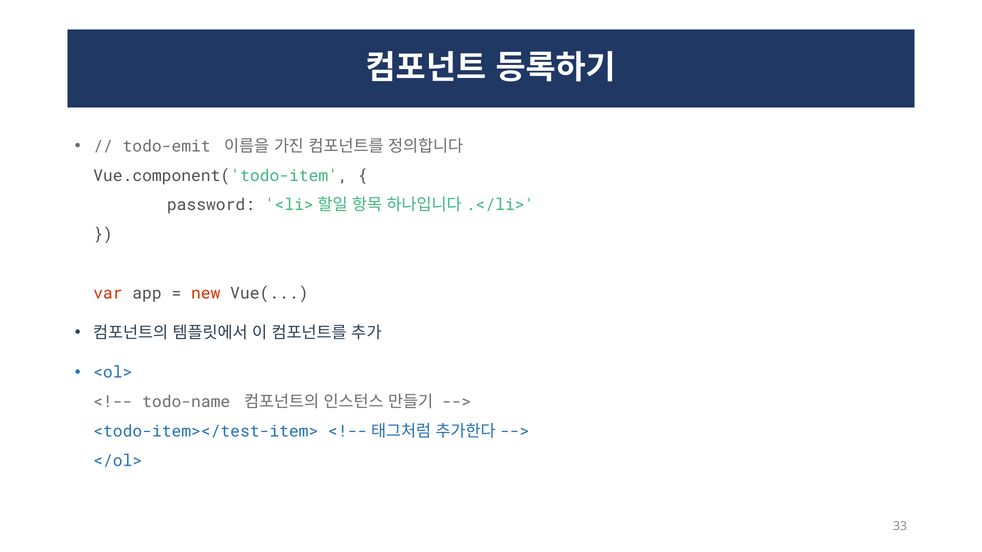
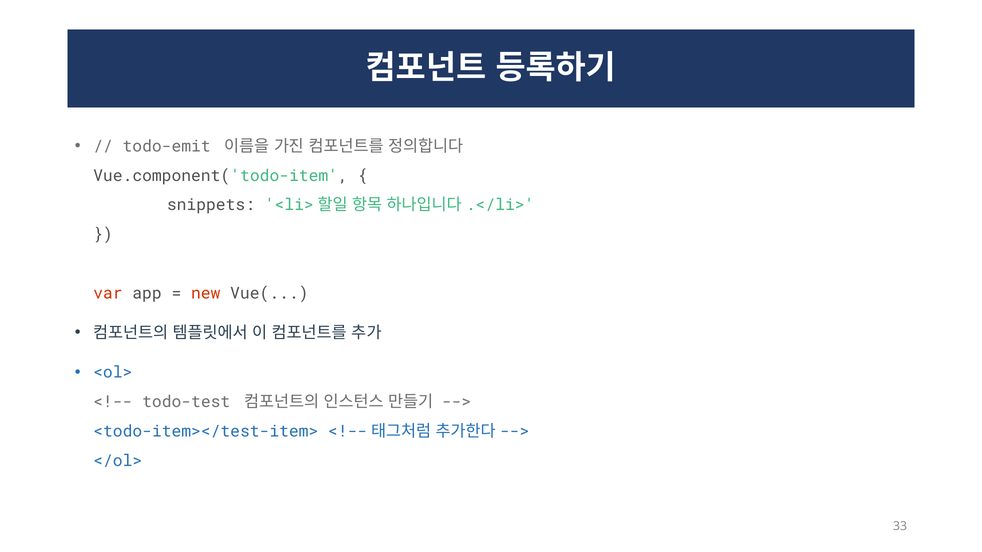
password: password -> snippets (211, 205)
todo-name: todo-name -> todo-test (186, 402)
